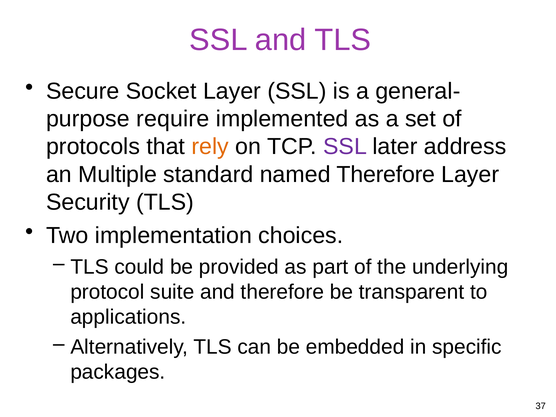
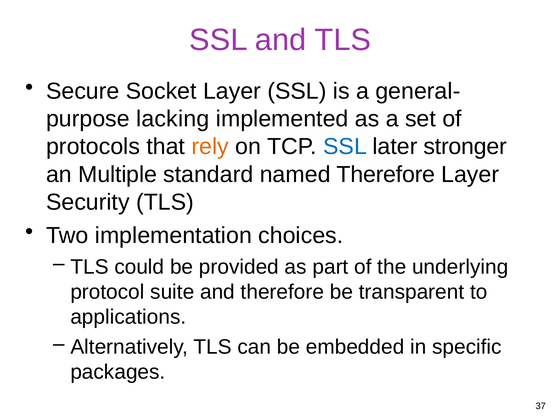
require: require -> lacking (173, 119)
SSL colour: purple -> blue (345, 147)
address: address -> stronger (465, 147)
